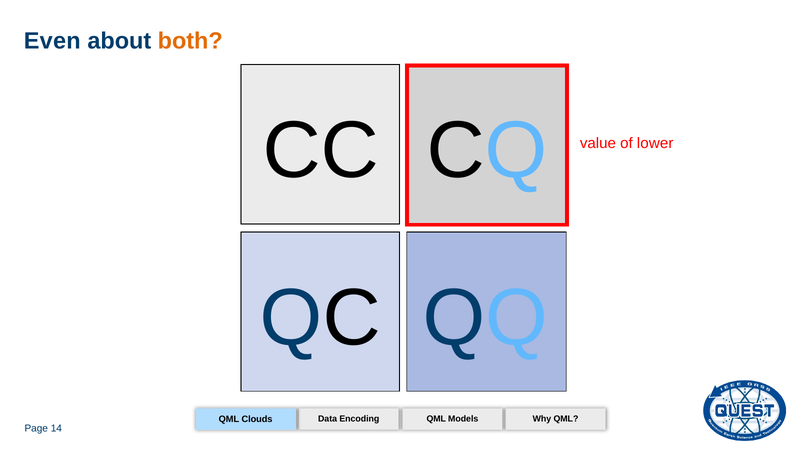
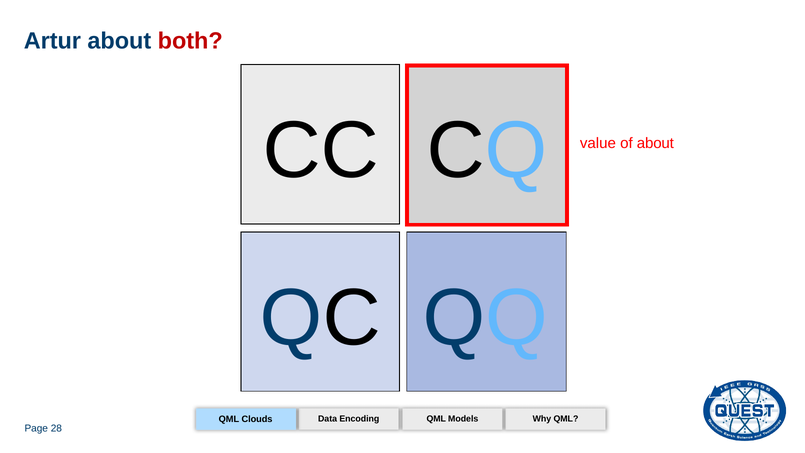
Even: Even -> Artur (52, 41)
both colour: orange -> red (190, 41)
of lower: lower -> about (655, 143)
14: 14 -> 28 (56, 428)
